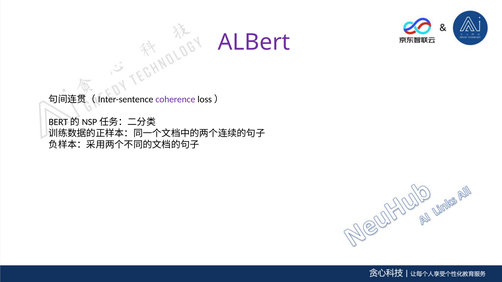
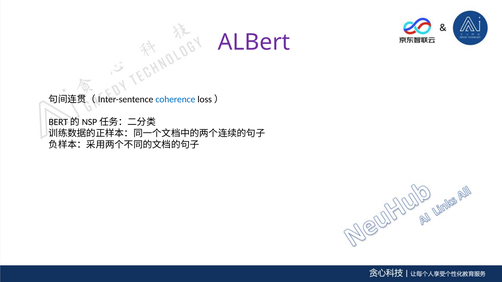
coherence colour: purple -> blue (175, 100)
